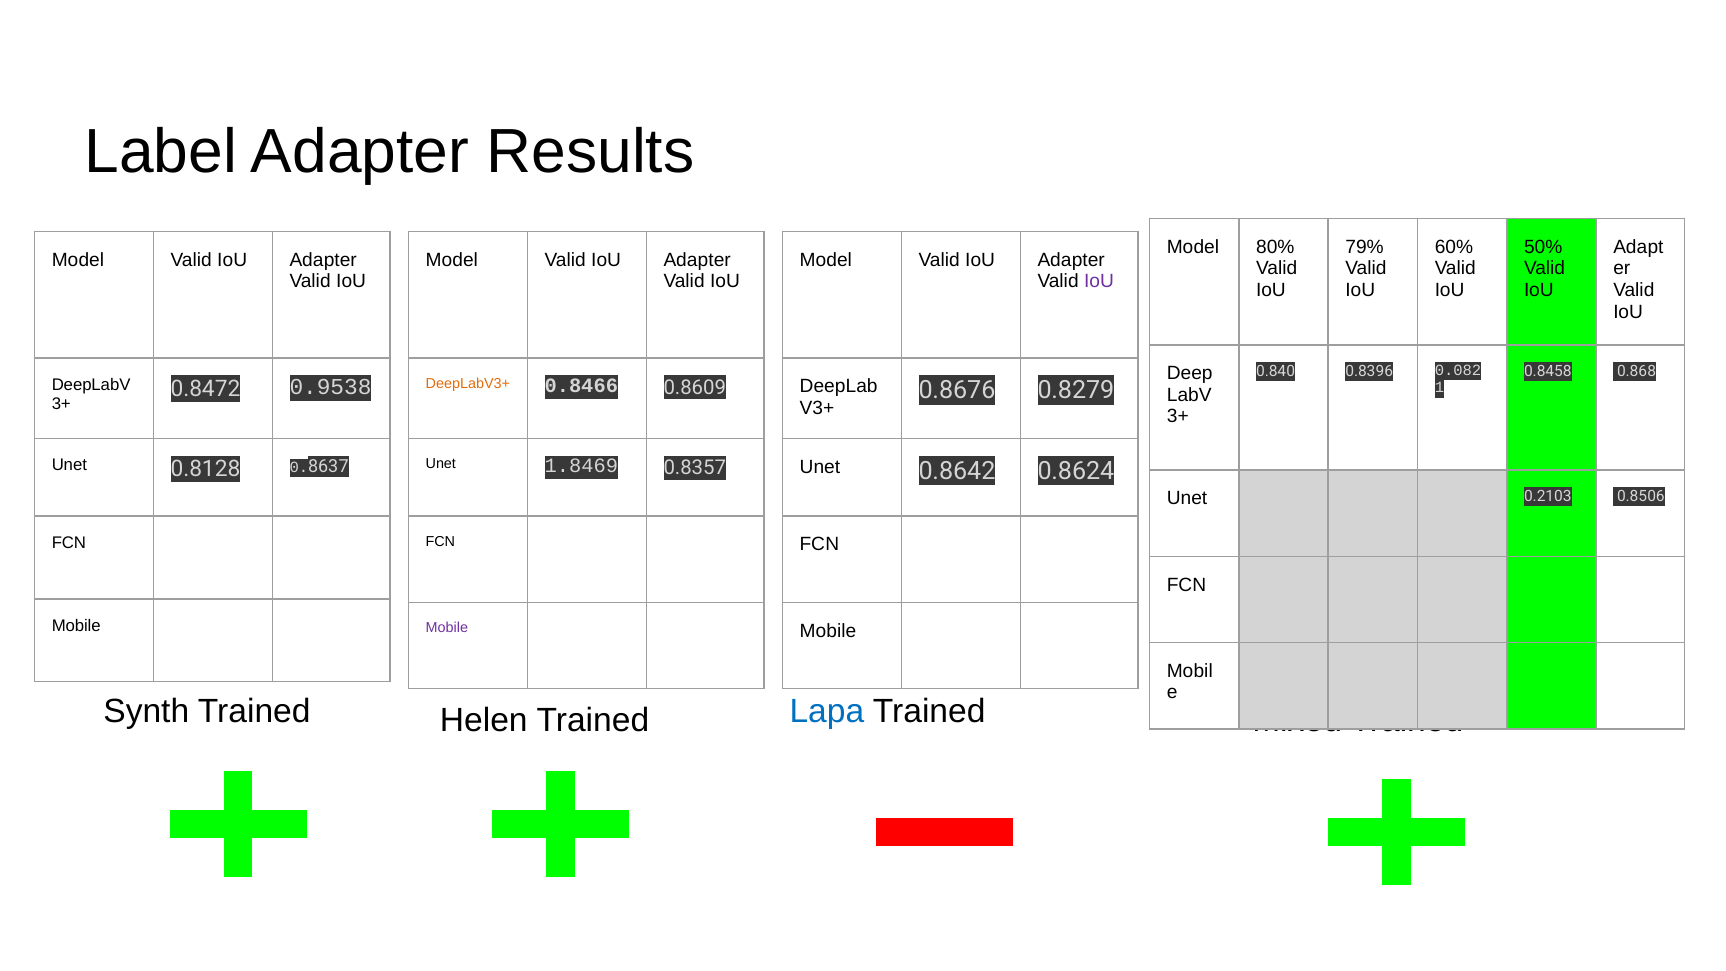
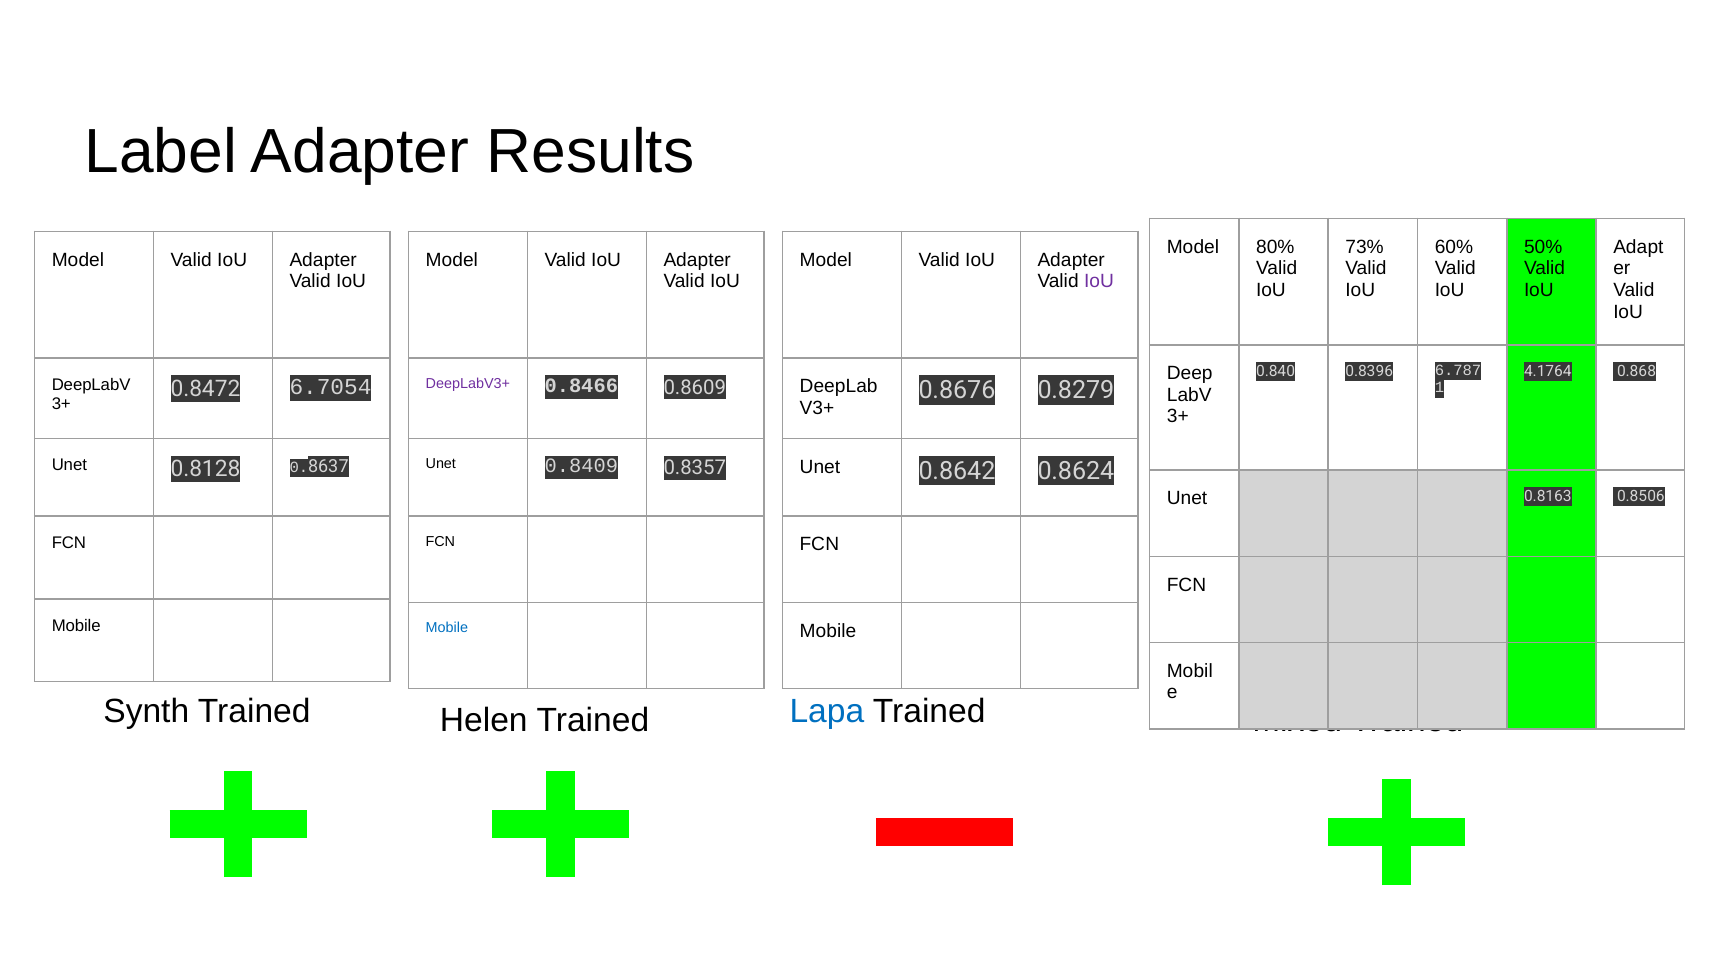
79%: 79% -> 73% (1365, 247)
0.082: 0.082 -> 6.787 (1458, 370)
0.8458: 0.8458 -> 4.1764 (1548, 371)
DeepLabV3+ colour: orange -> purple (468, 383)
0.9538: 0.9538 -> 6.7054 (331, 387)
1.8469: 1.8469 -> 0.8409 (581, 466)
0.2103: 0.2103 -> 0.8163 (1548, 497)
Mobile colour: purple -> blue (447, 628)
